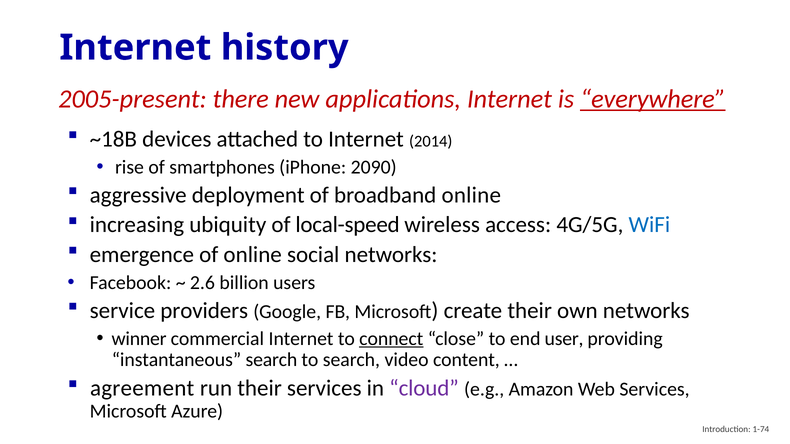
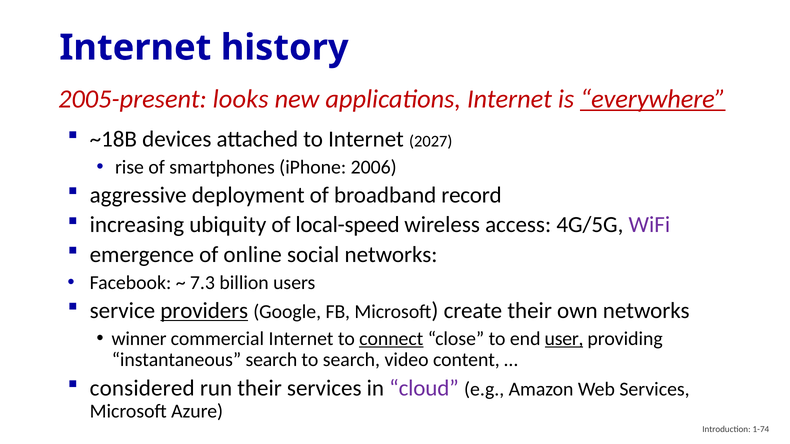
there: there -> looks (241, 99)
2014: 2014 -> 2027 (431, 141)
2090: 2090 -> 2006 (374, 167)
broadband online: online -> record (472, 195)
WiFi colour: blue -> purple (649, 225)
2.6: 2.6 -> 7.3 (202, 283)
providers underline: none -> present (204, 311)
user underline: none -> present (564, 339)
agreement: agreement -> considered (142, 388)
